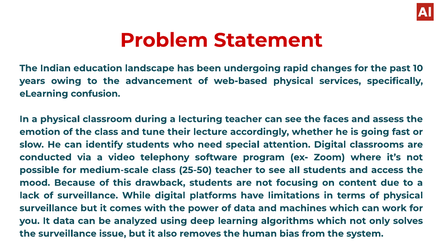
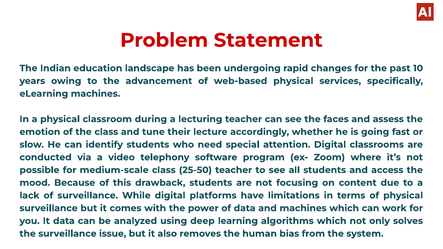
eLearning confusion: confusion -> machines (95, 94)
